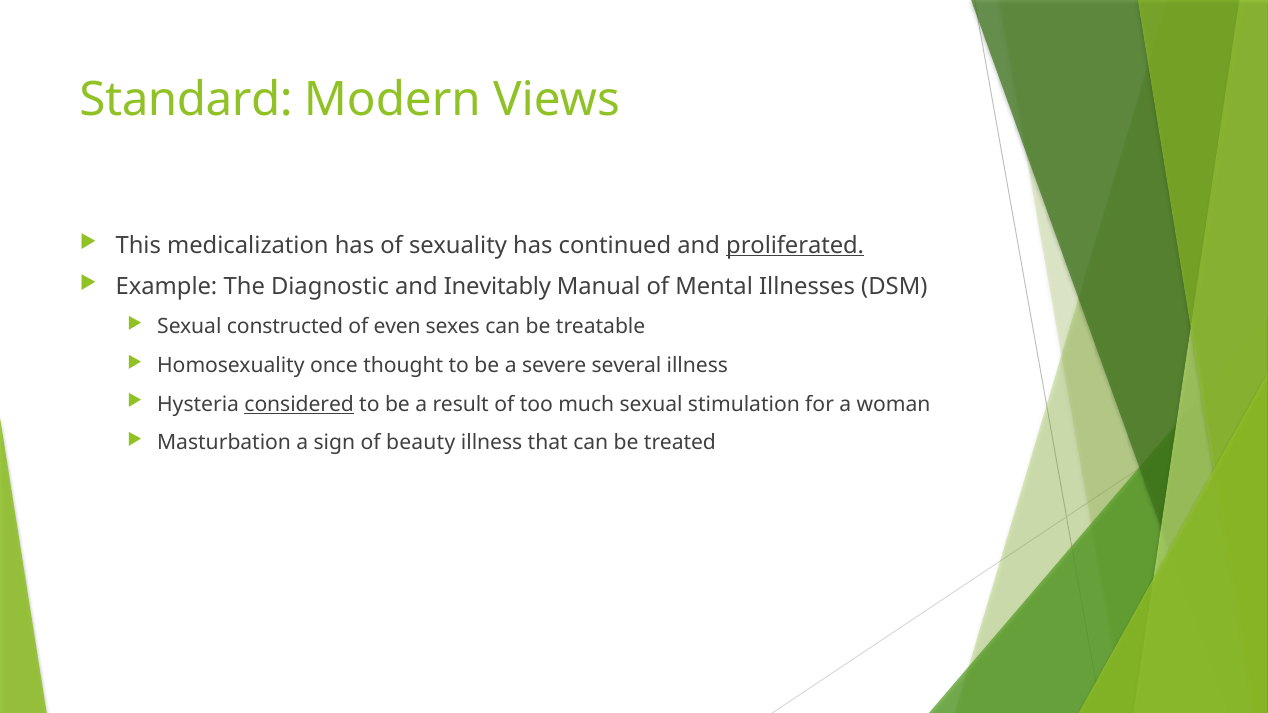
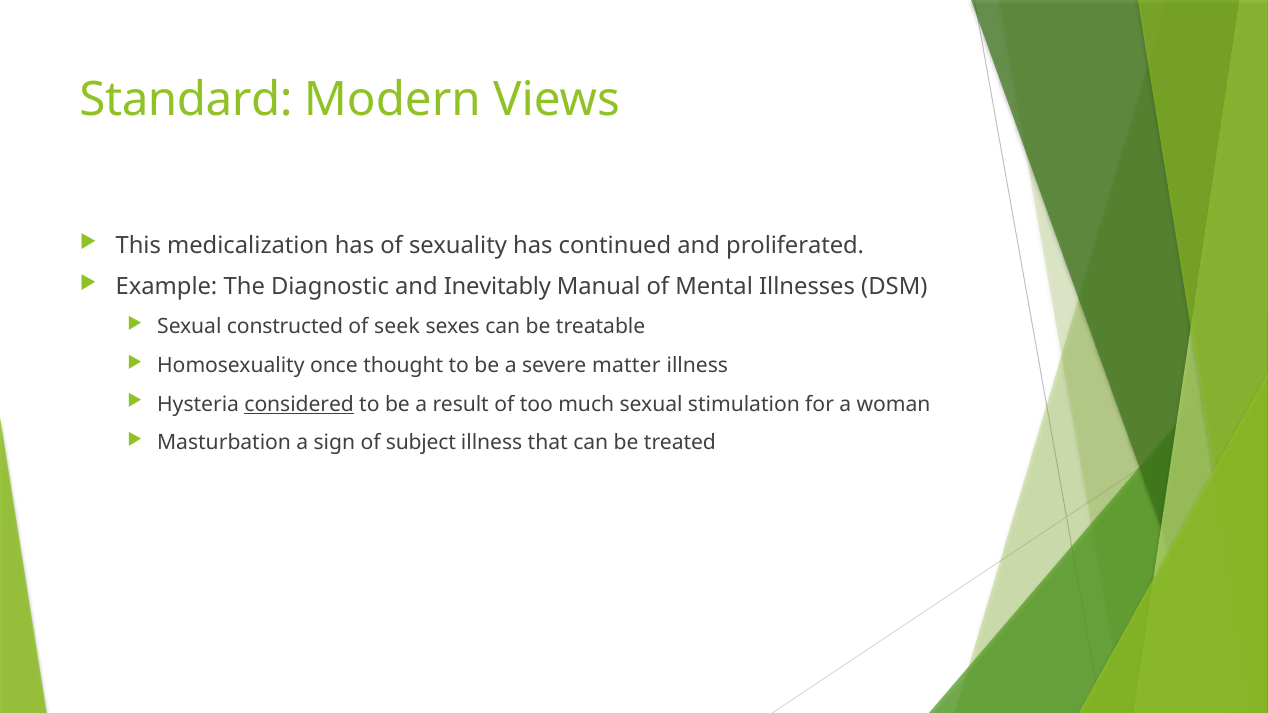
proliferated underline: present -> none (795, 245)
even: even -> seek (397, 327)
several: several -> matter (626, 366)
beauty: beauty -> subject (421, 443)
